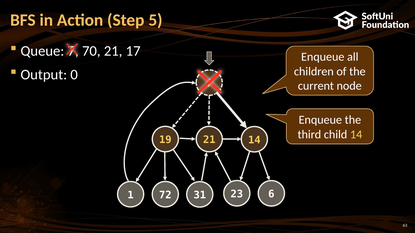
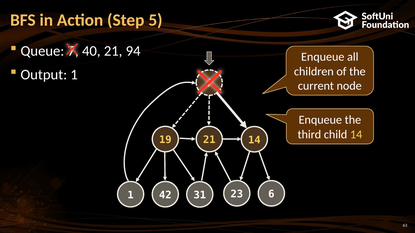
70: 70 -> 40 (91, 51)
17: 17 -> 94 (133, 51)
Output 0: 0 -> 1 (74, 75)
72: 72 -> 42 (165, 195)
